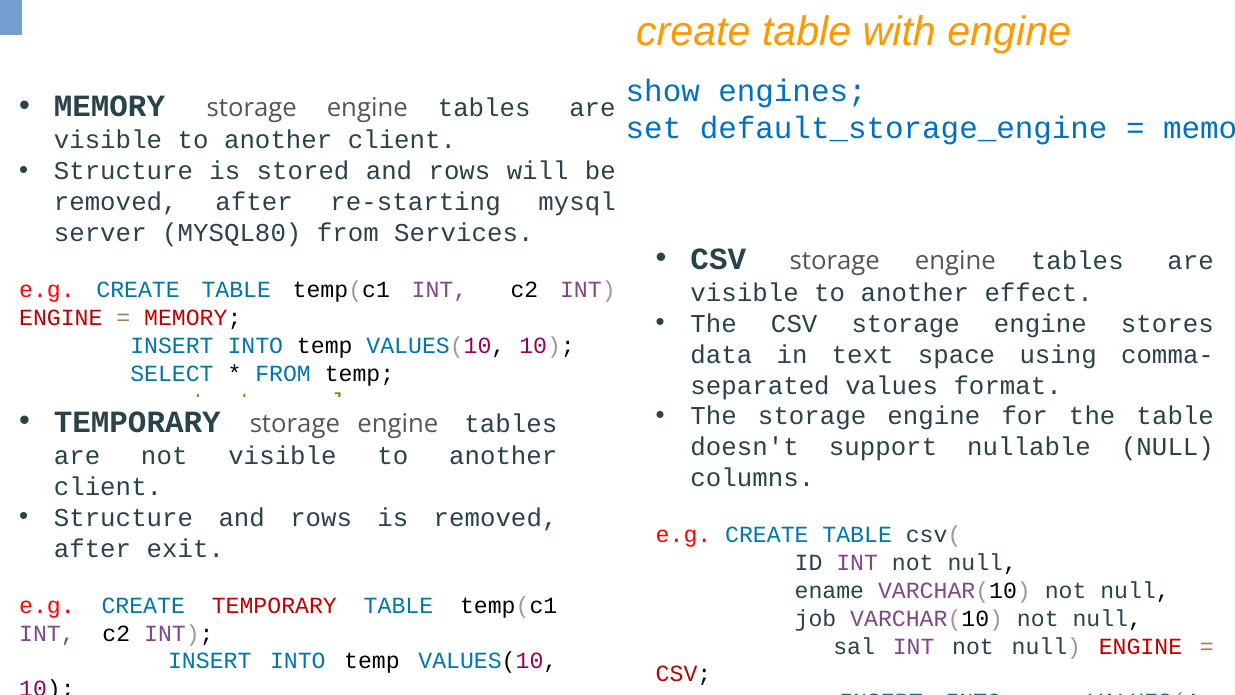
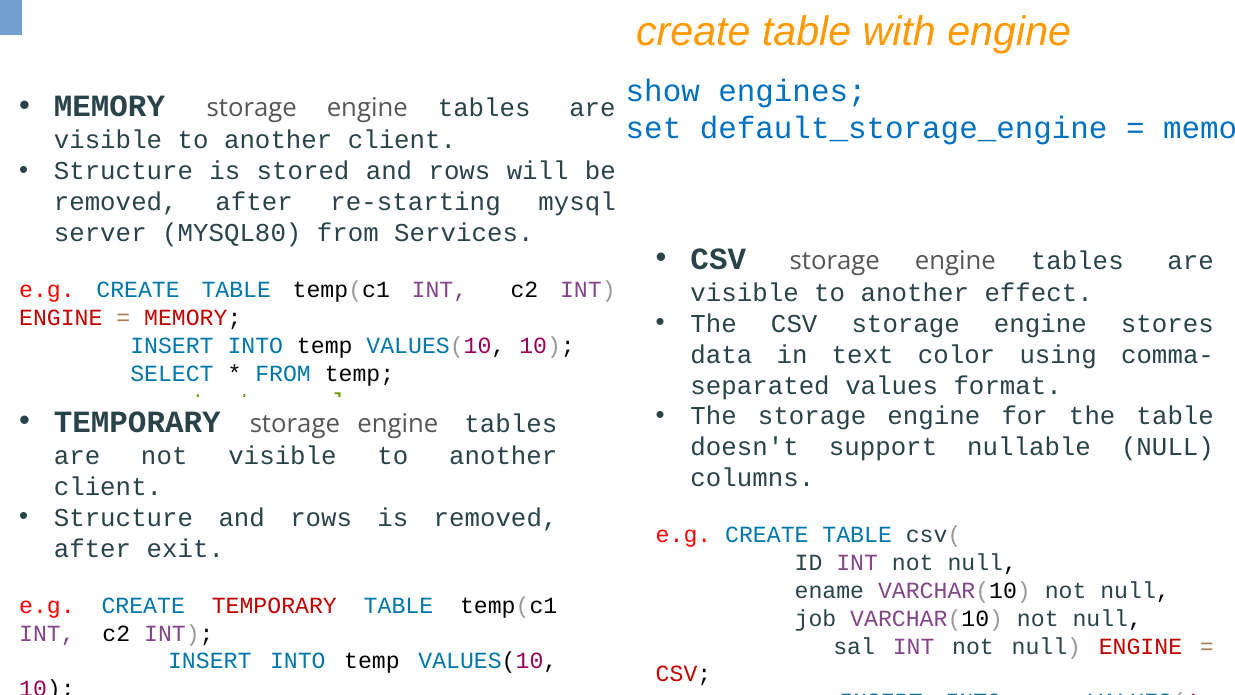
space: space -> color (957, 354)
